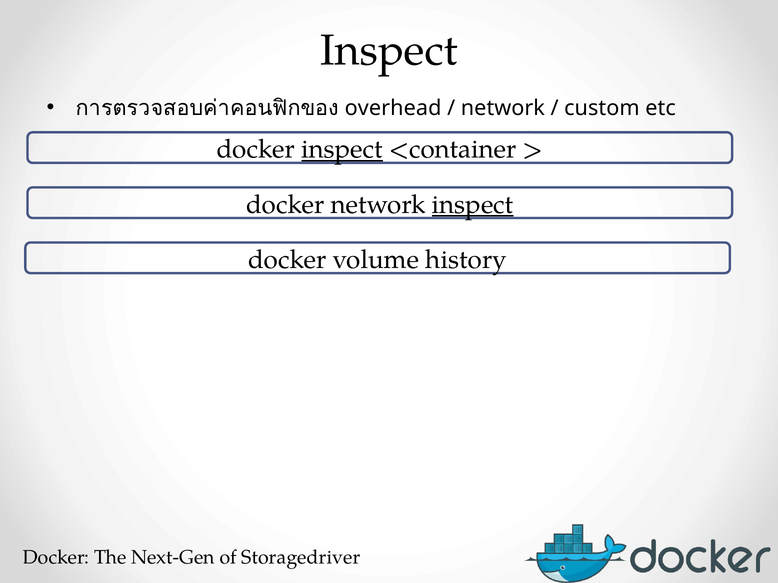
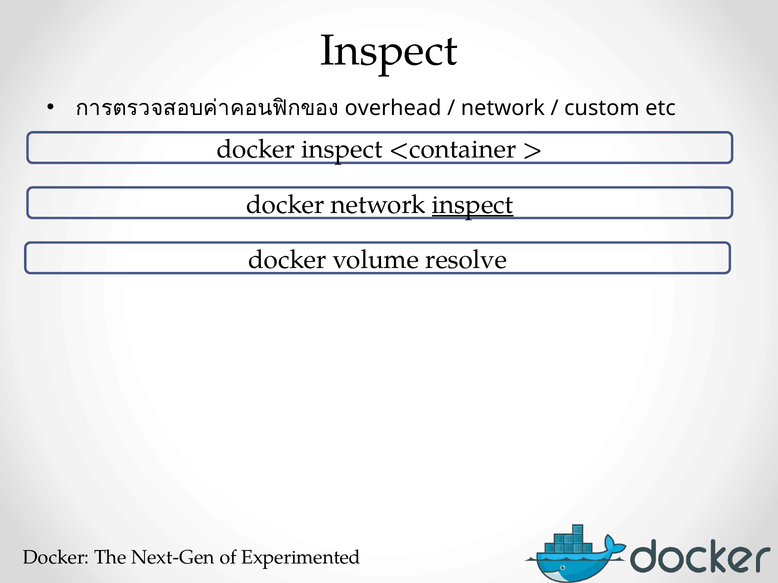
inspect underline: present -> none (342, 150)
history: history -> resolve (466, 260)
Storagedriver: Storagedriver -> Experimented (301, 558)
